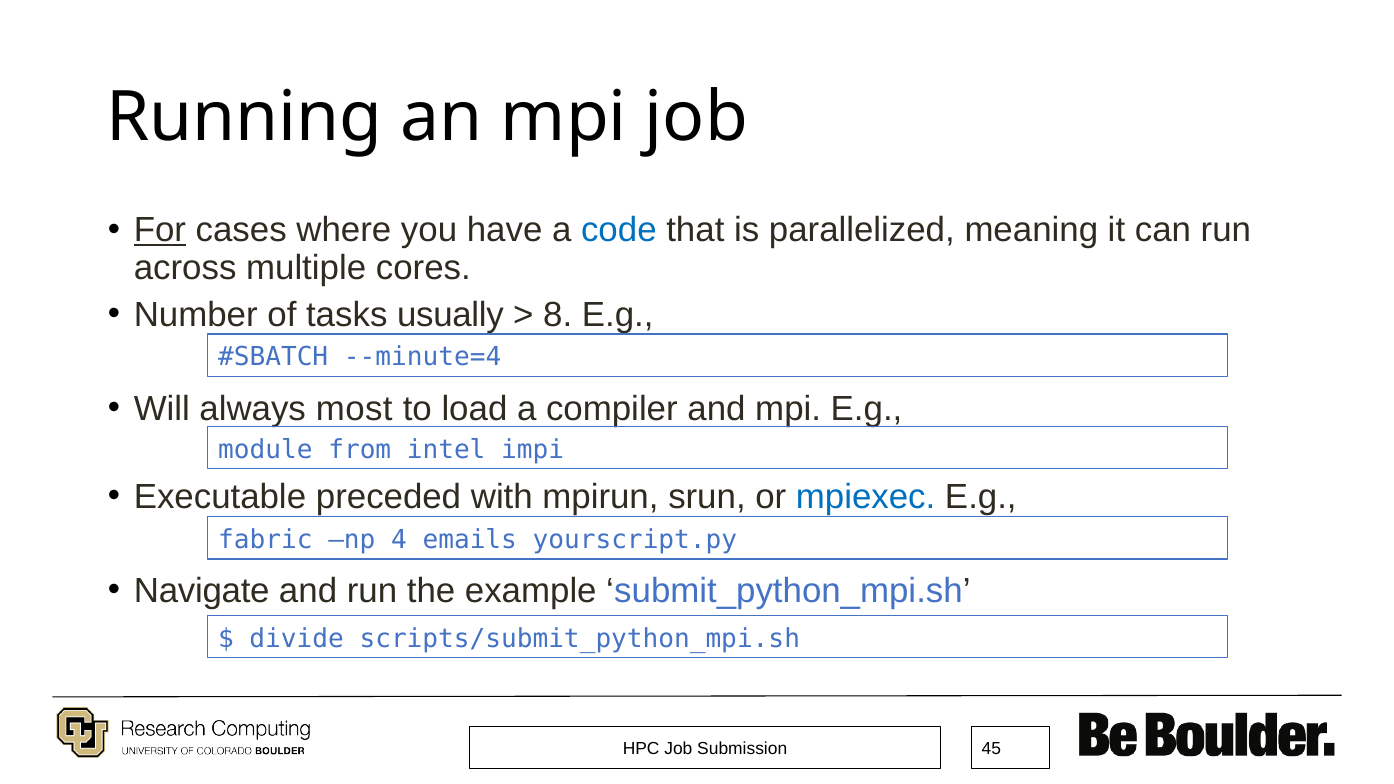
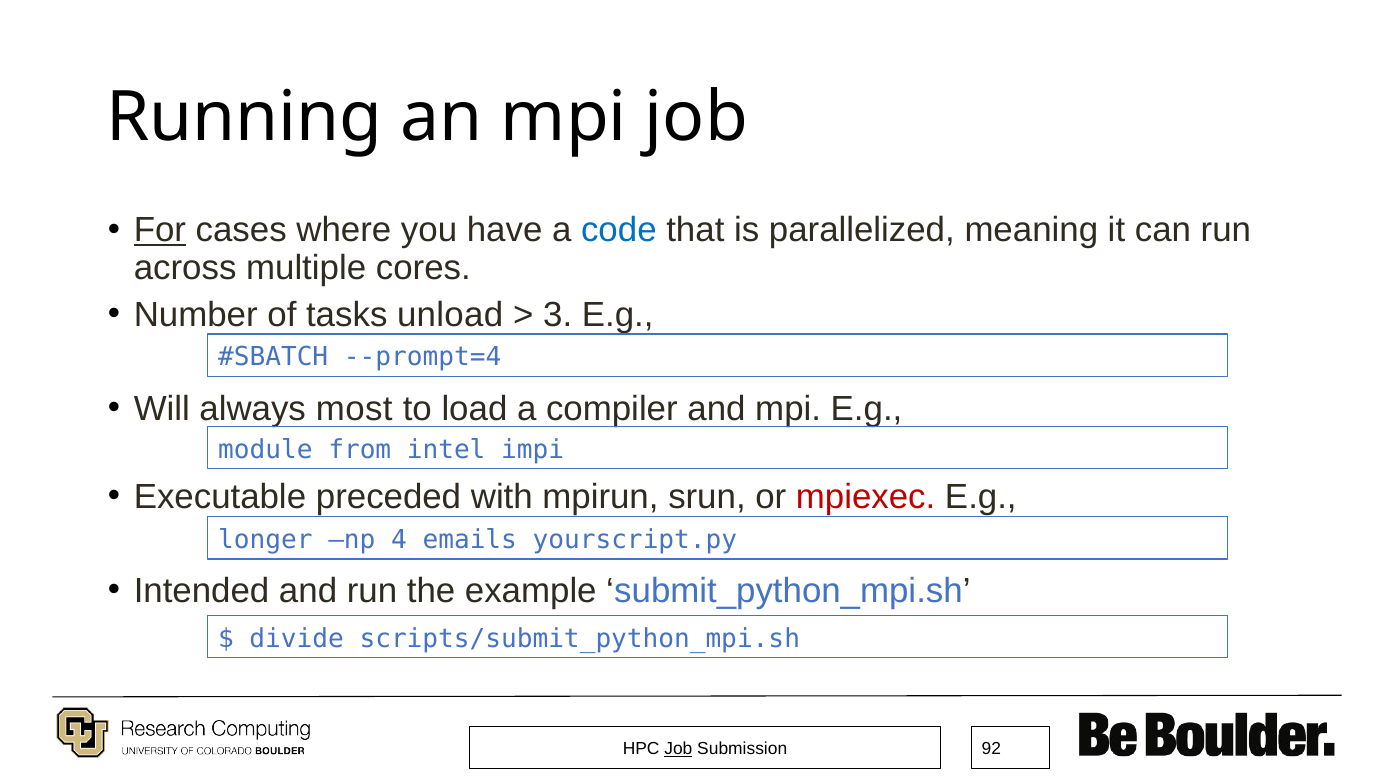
usually: usually -> unload (450, 315)
8: 8 -> 3 (558, 315)
--minute=4: --minute=4 -> --prompt=4 (423, 357)
mpiexec colour: blue -> red (866, 497)
fabric: fabric -> longer (265, 540)
Navigate: Navigate -> Intended (202, 591)
Job underline: none -> present (678, 749)
45: 45 -> 92 (991, 749)
